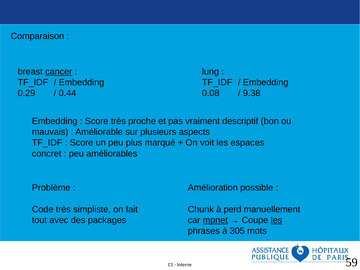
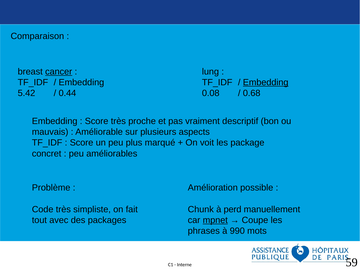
Embedding underline: none -> present (266, 82)
0.29: 0.29 -> 5.42 (26, 93)
9.38: 9.38 -> 0.68 (252, 93)
espaces: espaces -> package (247, 143)
les underline: present -> none (276, 220)
305: 305 -> 990 (237, 231)
